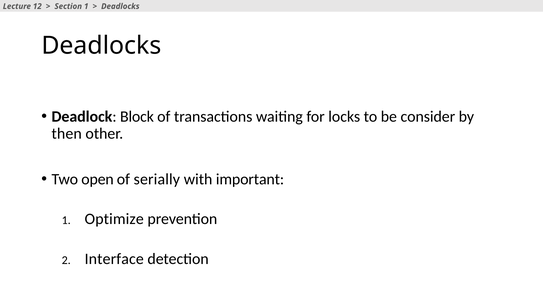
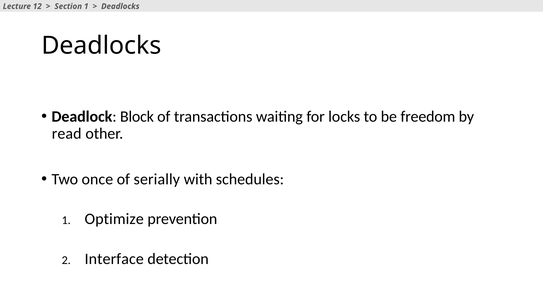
consider: consider -> freedom (428, 116)
then: then -> read (67, 133)
open: open -> once (97, 179)
important: important -> schedules (250, 179)
